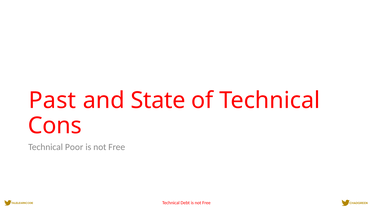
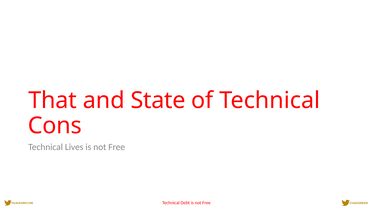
Past: Past -> That (53, 100)
Poor: Poor -> Lives (74, 147)
